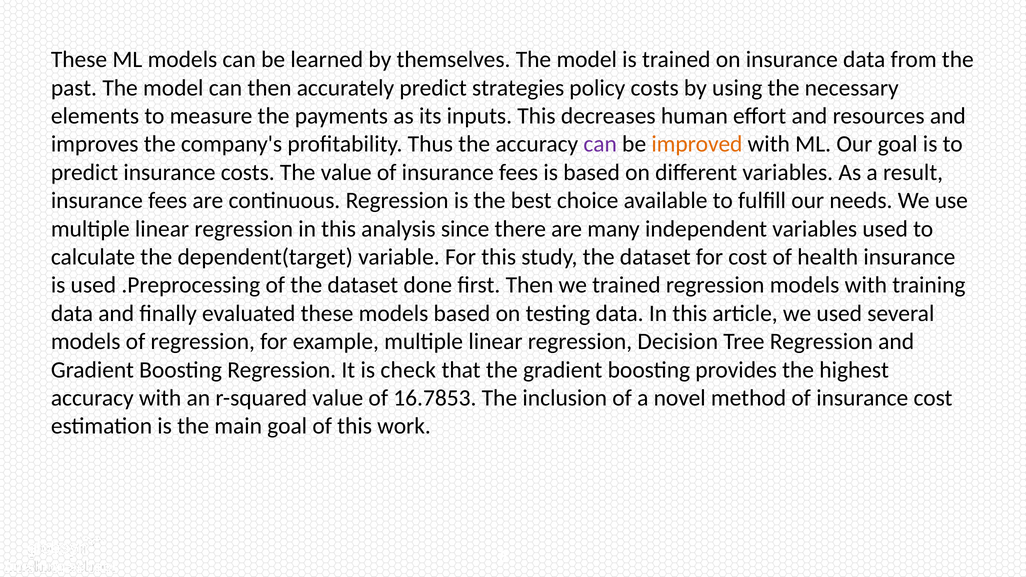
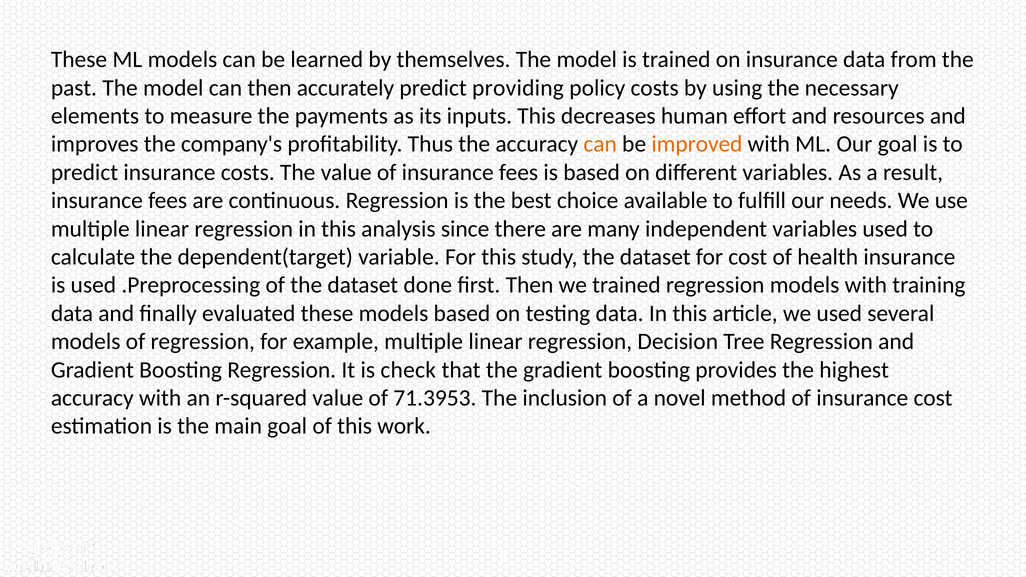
strategies: strategies -> providing (518, 88)
can colour: purple -> orange (600, 144)
16.7853: 16.7853 -> 71.3953 (435, 398)
